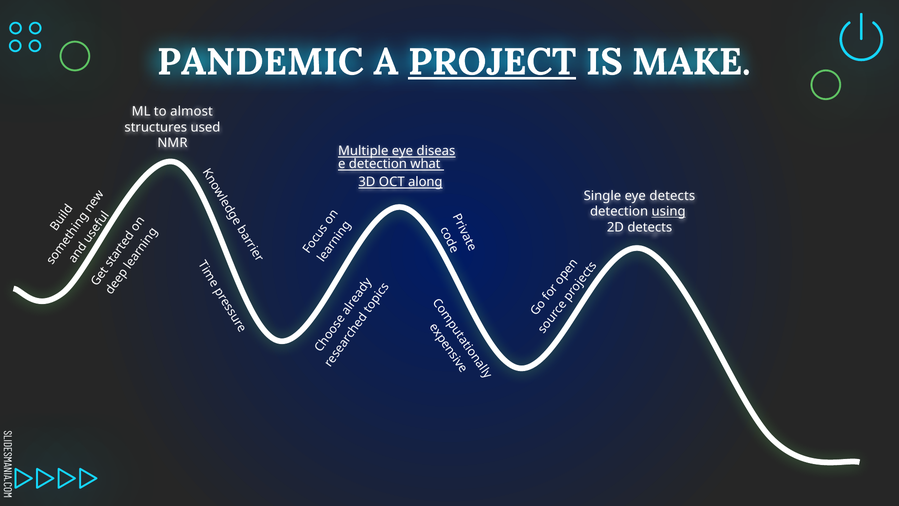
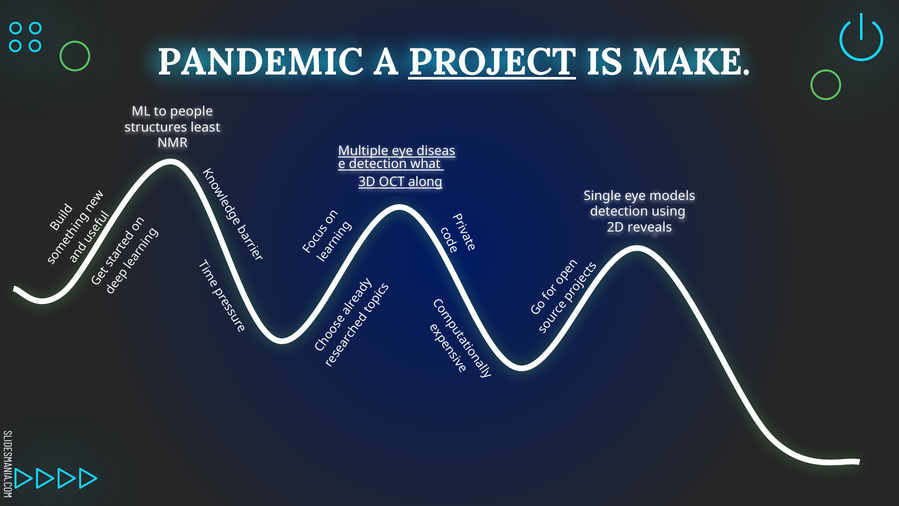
almost: almost -> people (192, 111)
used: used -> least (205, 127)
eye detects: detects -> models (672, 196)
using underline: present -> none (669, 211)
2D detects: detects -> reveals (650, 227)
